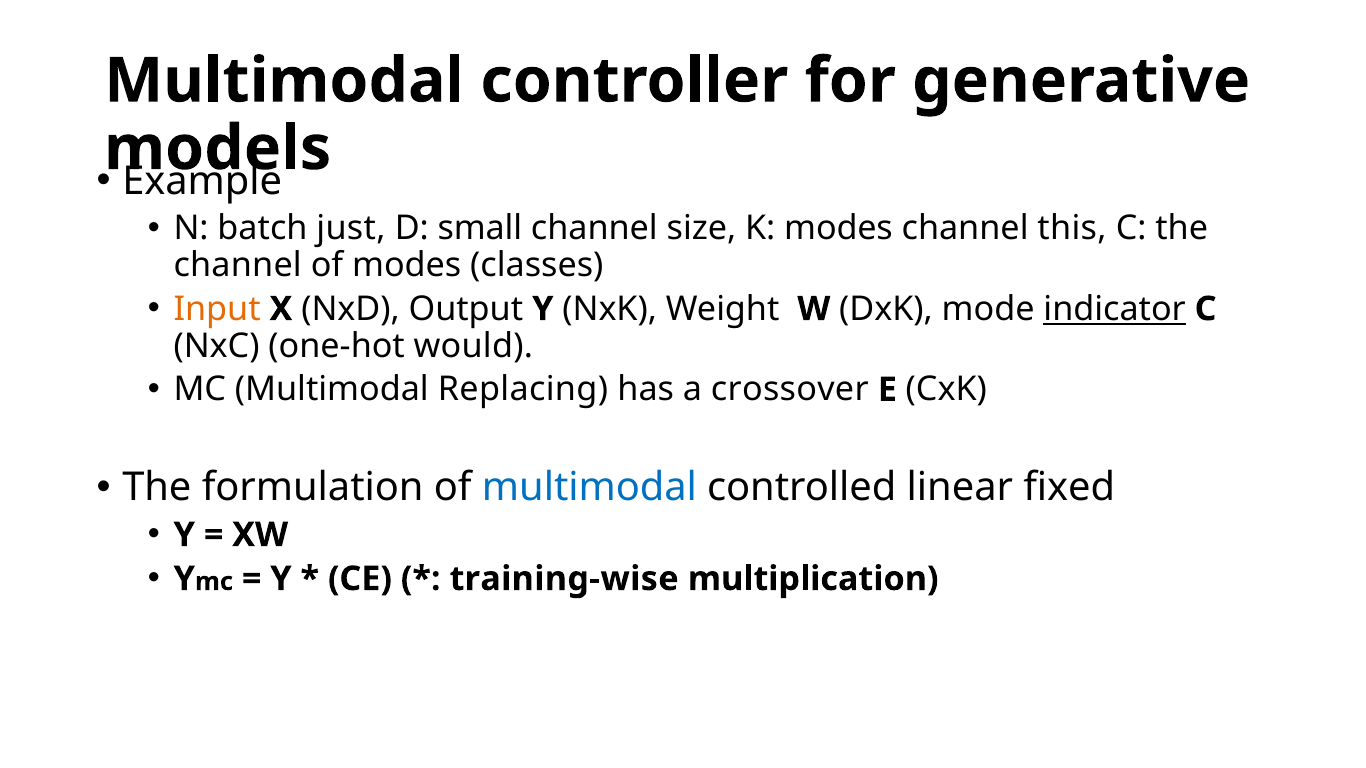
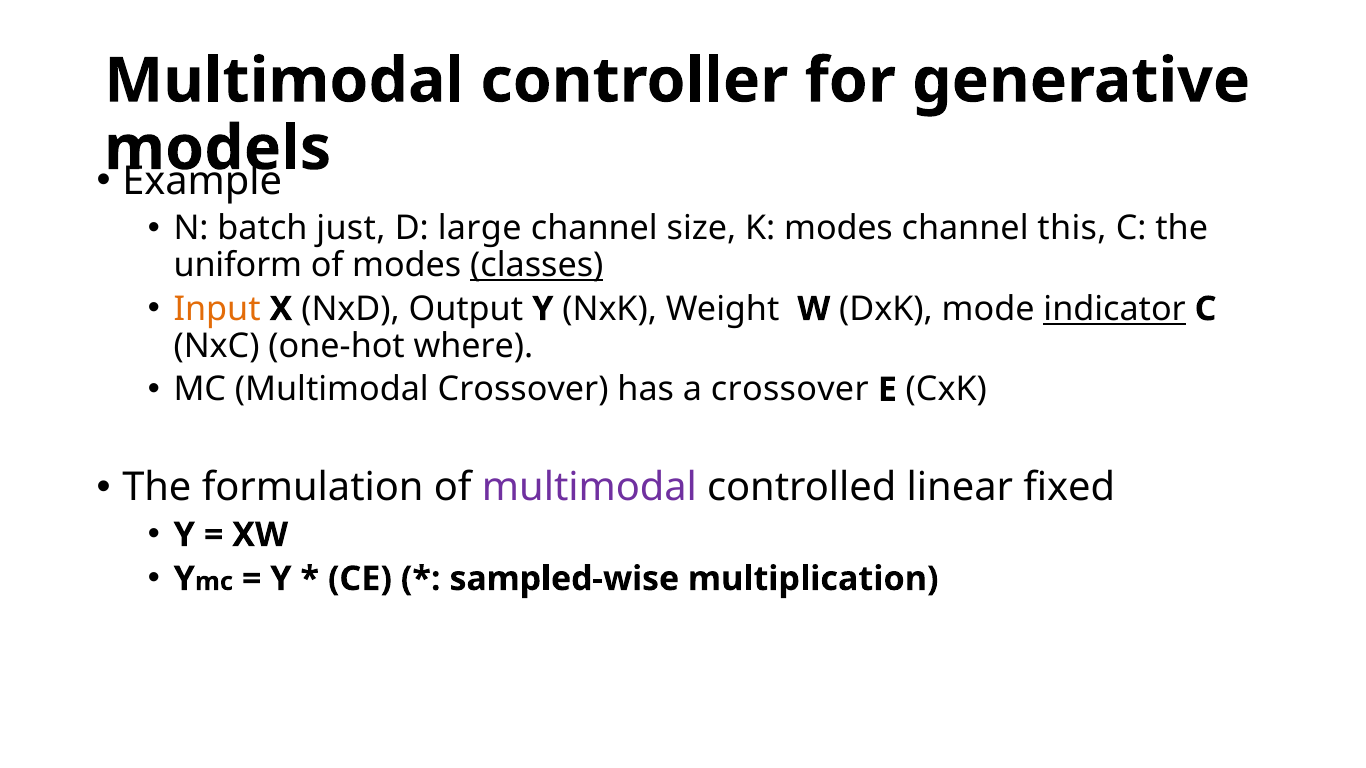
small: small -> large (480, 228)
channel: channel -> uniform (238, 265)
classes underline: none -> present (537, 265)
would: would -> where (473, 346)
Multimodal Replacing: Replacing -> Crossover (523, 390)
multimodal colour: blue -> purple (589, 488)
training-wise: training-wise -> sampled-wise (564, 579)
